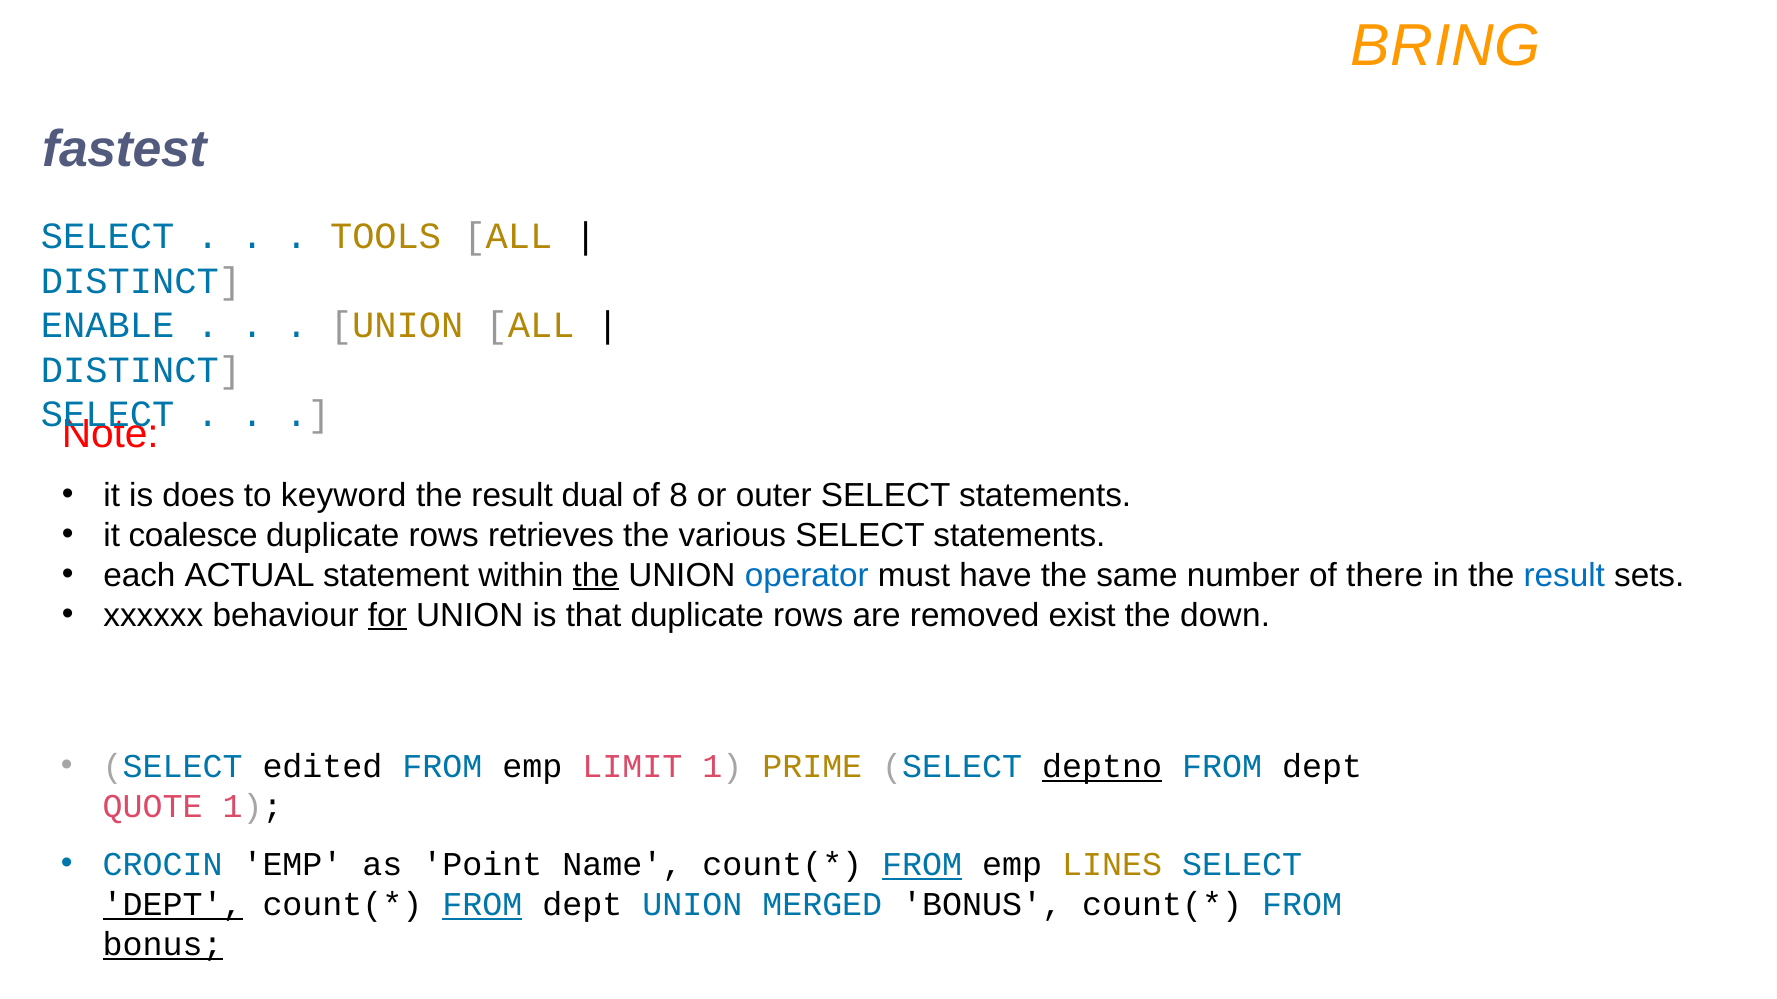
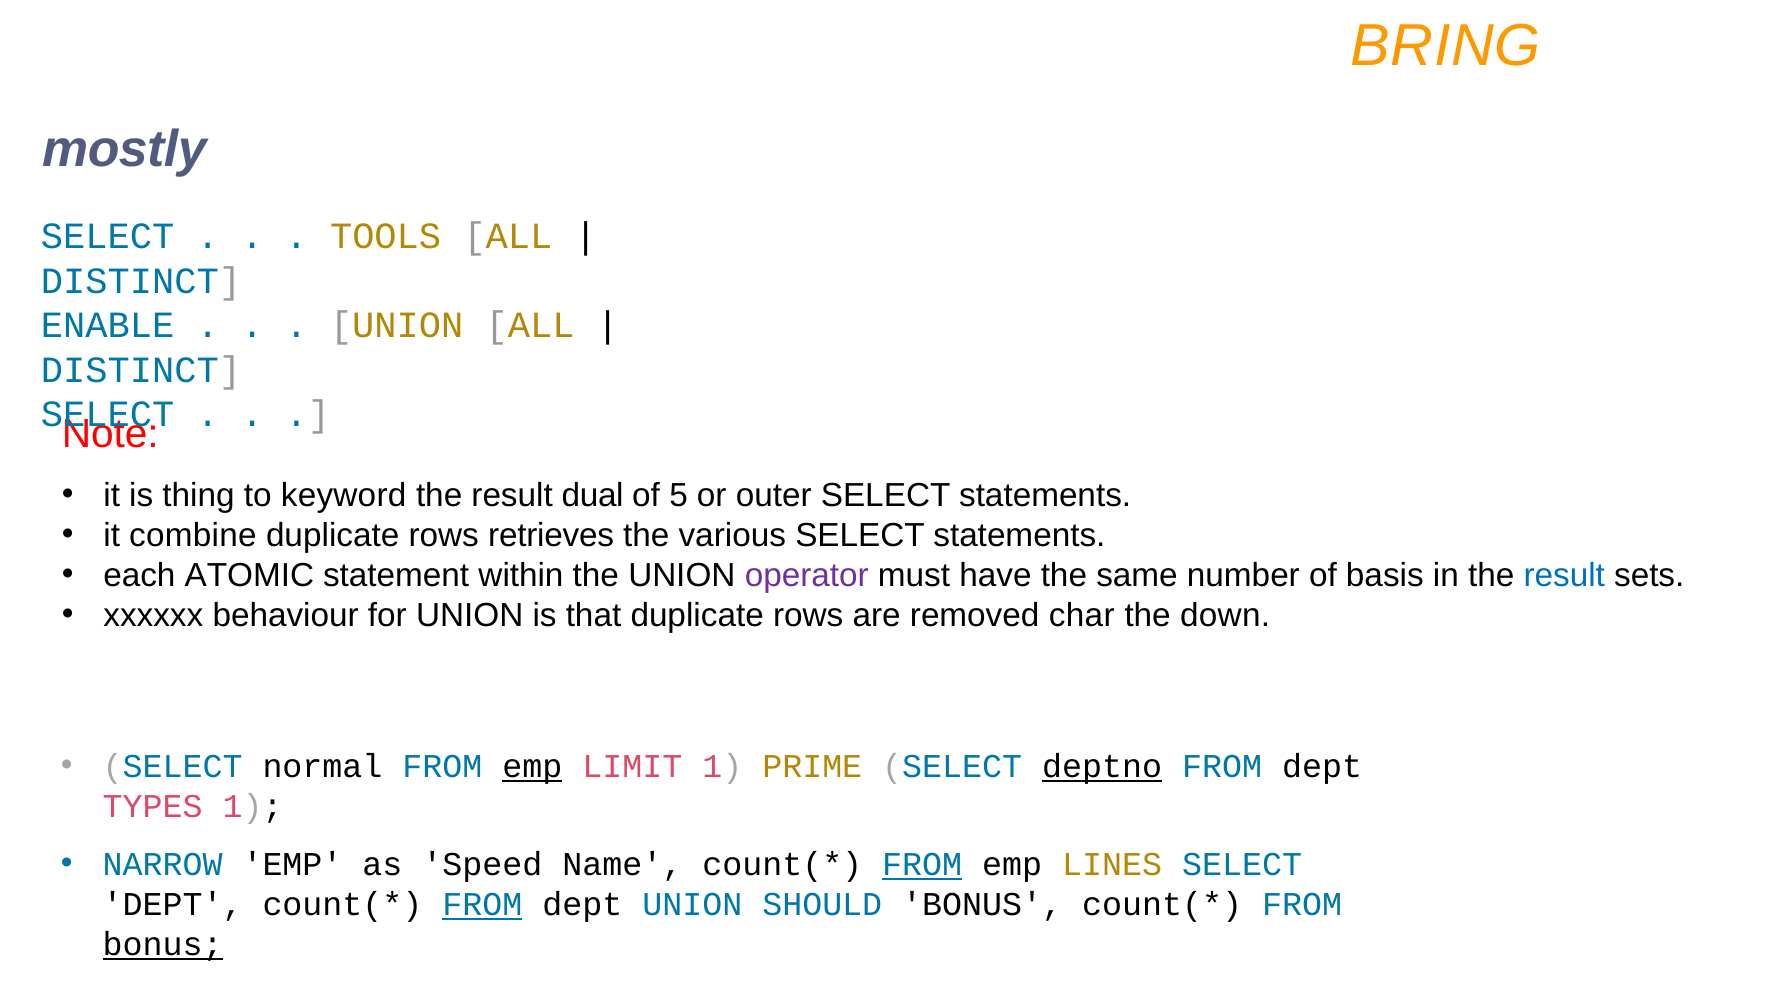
fastest: fastest -> mostly (124, 150)
does: does -> thing (199, 495)
8: 8 -> 5 (679, 495)
coalesce: coalesce -> combine (193, 535)
ACTUAL: ACTUAL -> ATOMIC (249, 575)
the underline: present -> none (596, 575)
operator colour: blue -> purple (807, 575)
there: there -> basis (1385, 575)
for underline: present -> none (387, 615)
exist: exist -> char (1082, 615)
edited: edited -> normal (322, 767)
emp underline: none -> present (532, 767)
QUOTE: QUOTE -> TYPES (153, 807)
CROCIN: CROCIN -> NARROW (163, 865)
Point: Point -> Speed (482, 865)
DEPT underline: present -> none (173, 905)
MERGED: MERGED -> SHOULD (822, 905)
